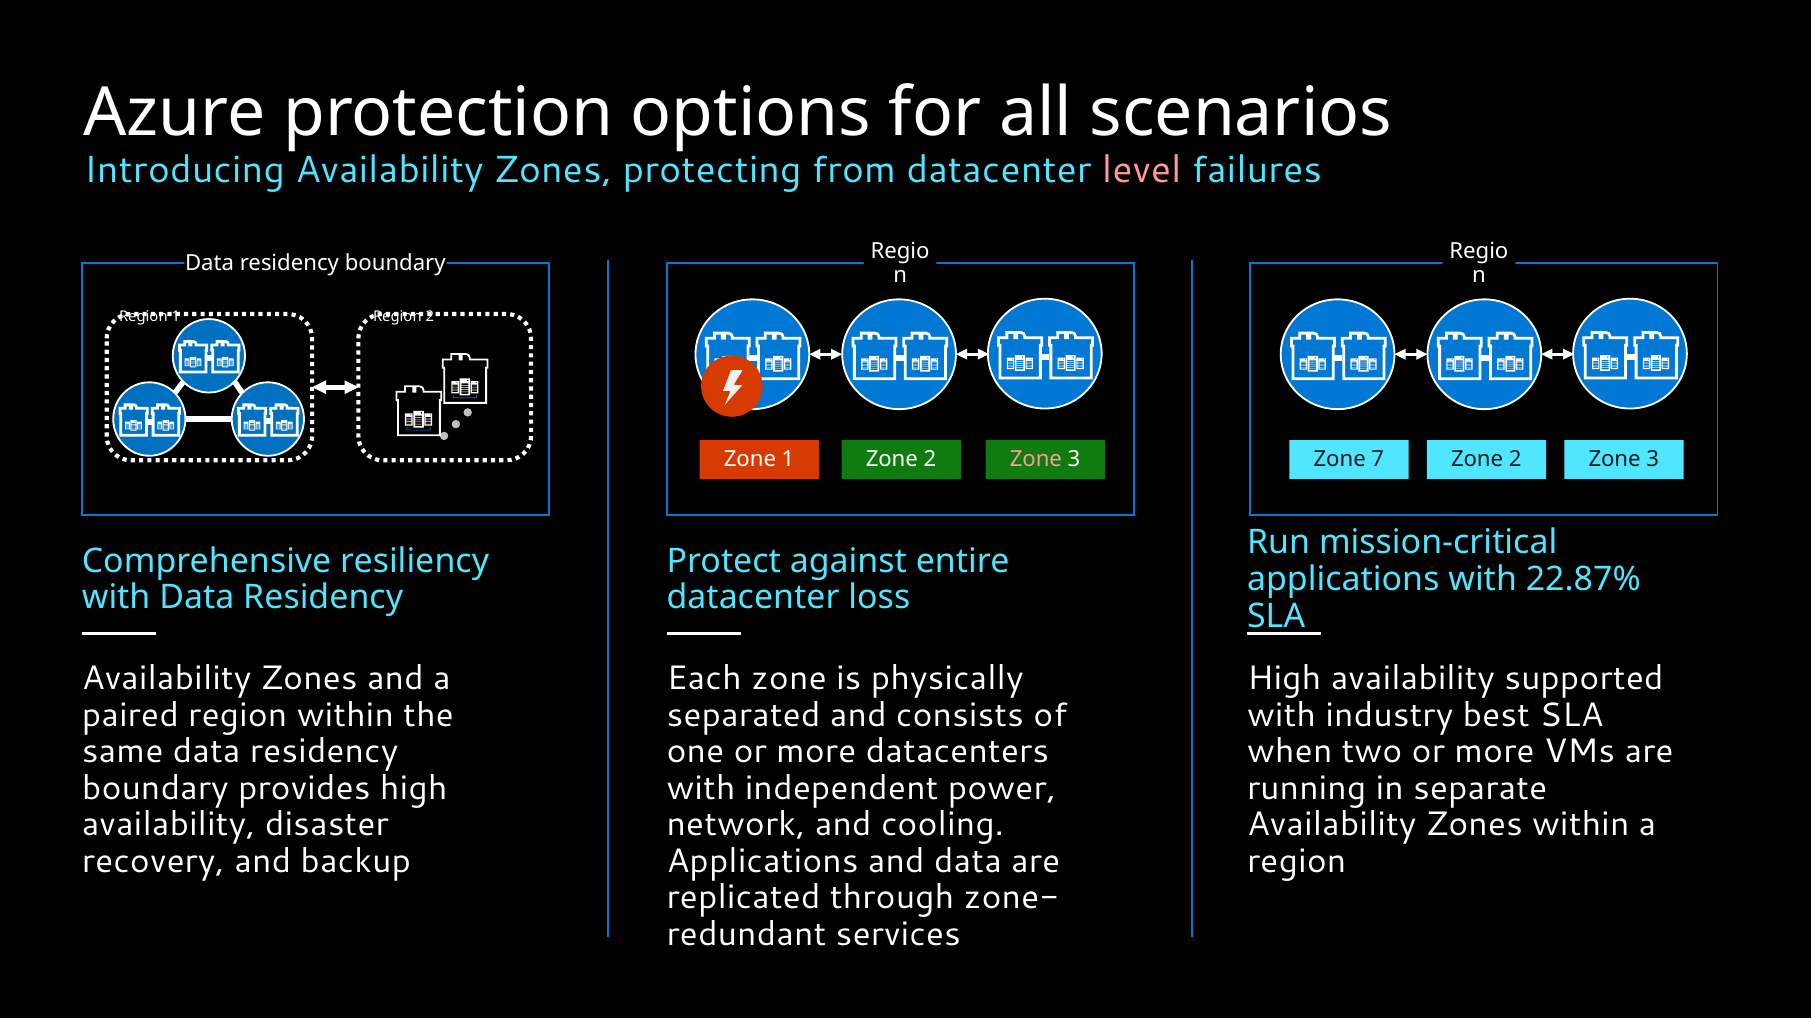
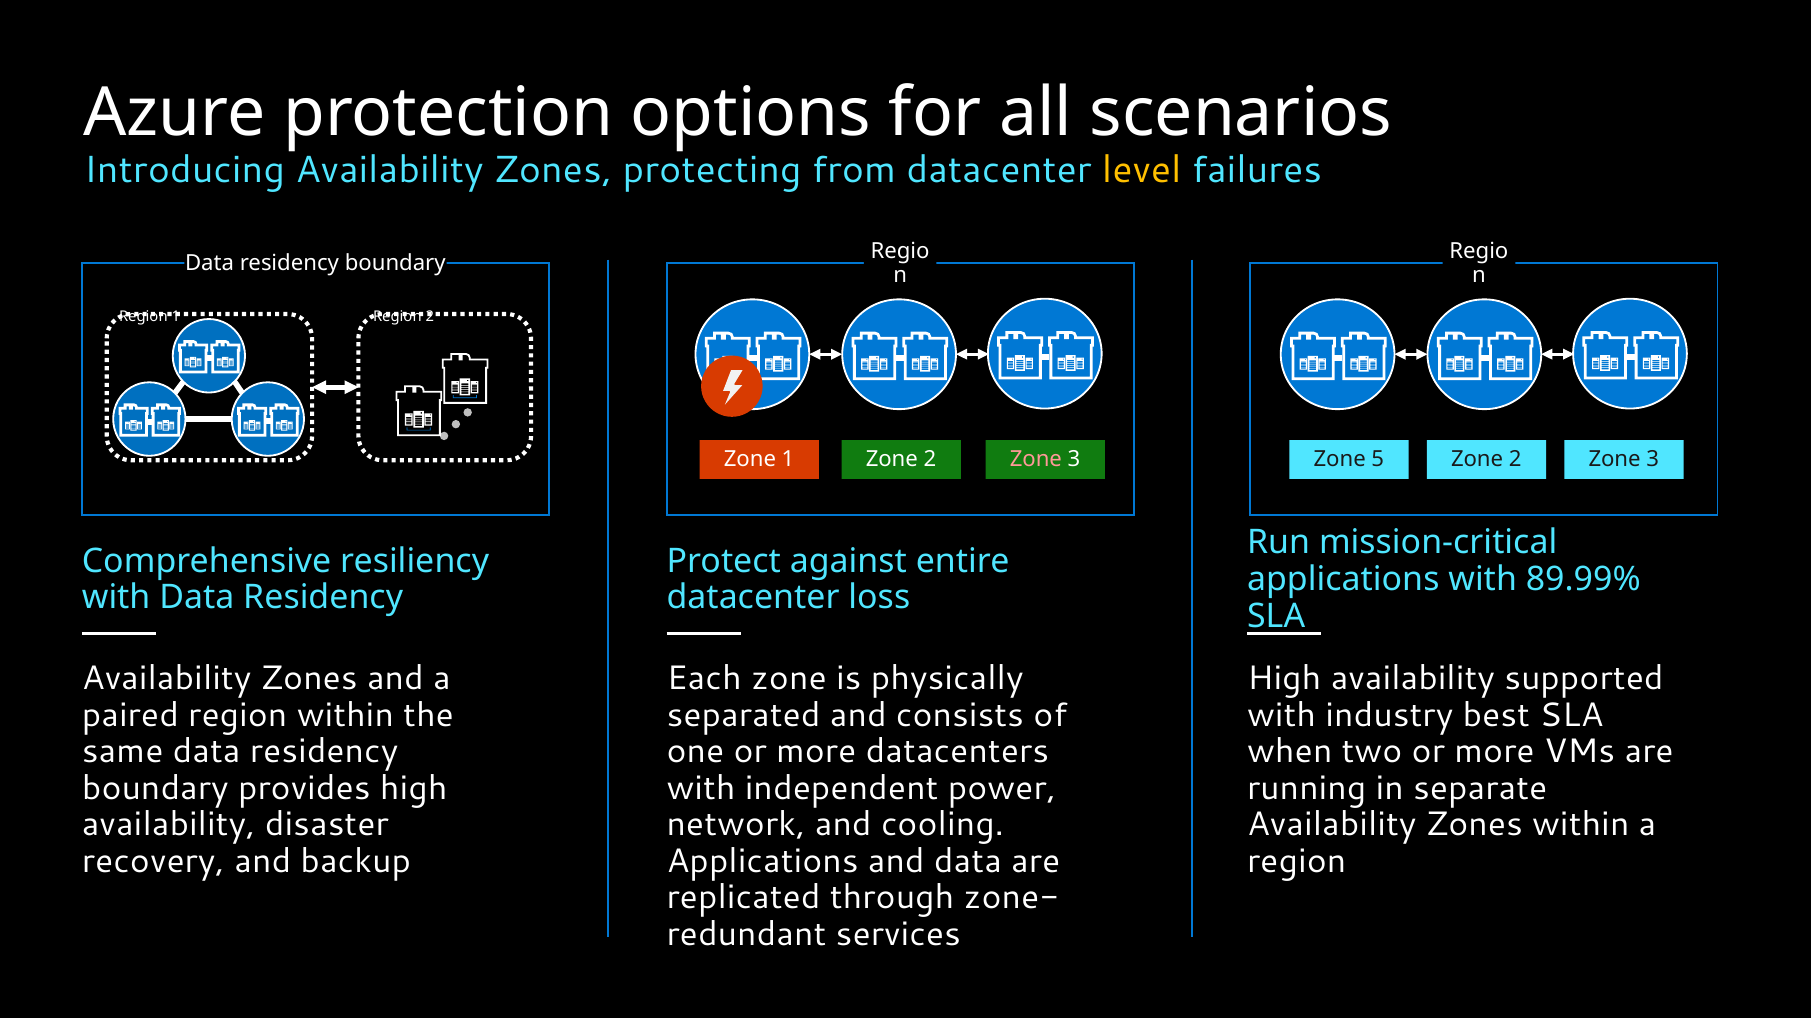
level colour: pink -> yellow (1142, 170)
7: 7 -> 5 (1378, 460)
22.87%: 22.87% -> 89.99% (1583, 580)
